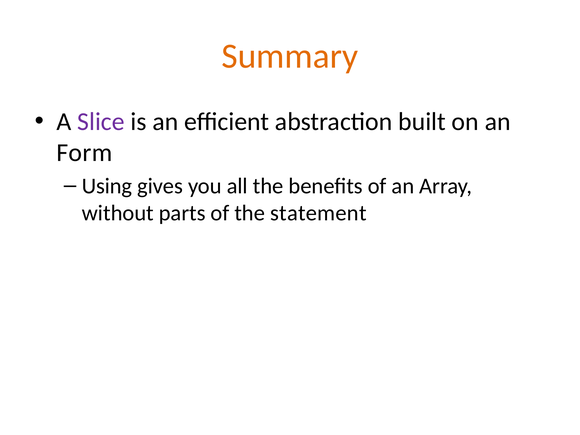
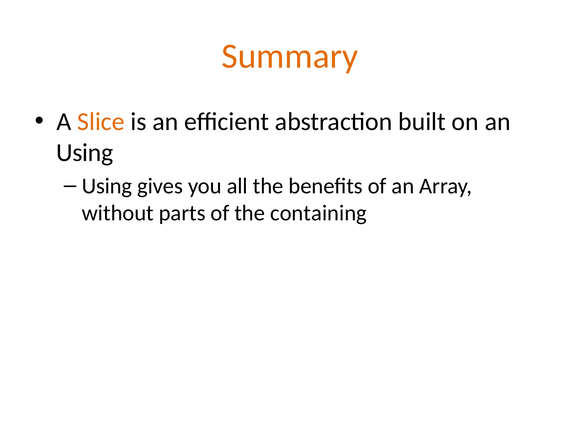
Slice colour: purple -> orange (101, 122)
Form: Form -> Using (85, 153)
statement: statement -> containing (319, 213)
